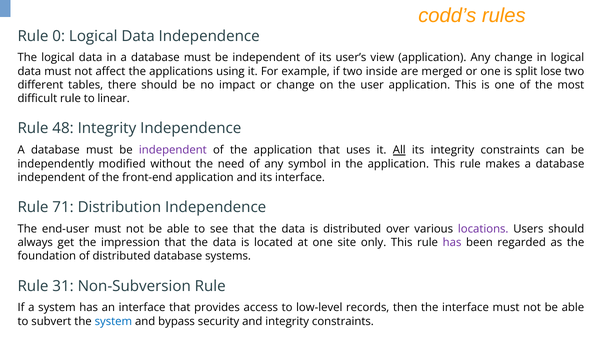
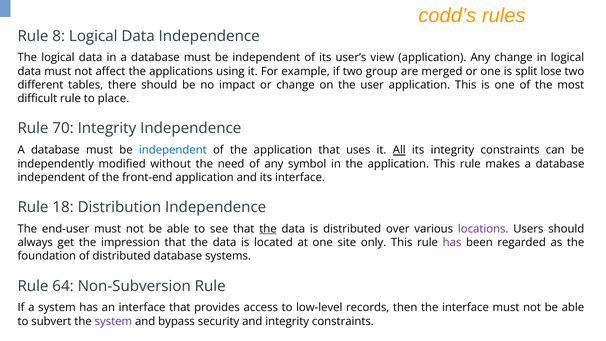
0: 0 -> 8 (59, 36)
inside: inside -> group (382, 71)
linear: linear -> place (113, 99)
48: 48 -> 70 (63, 128)
independent colour: purple -> blue (173, 150)
71: 71 -> 18 (63, 207)
the underline: none -> present (268, 229)
31: 31 -> 64 (63, 286)
system colour: blue -> purple (113, 321)
